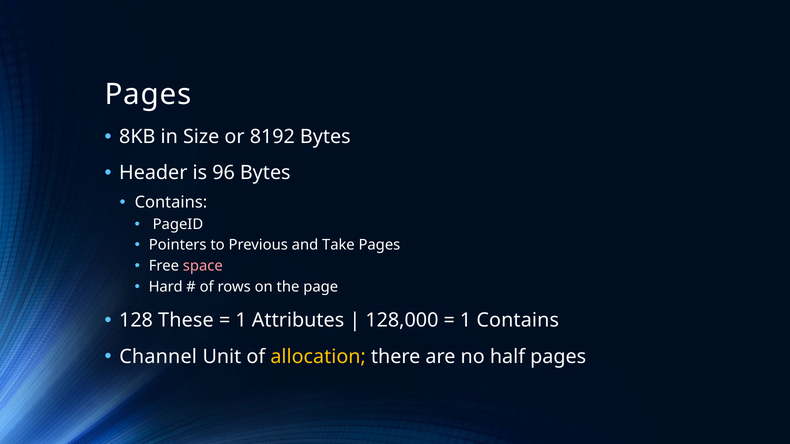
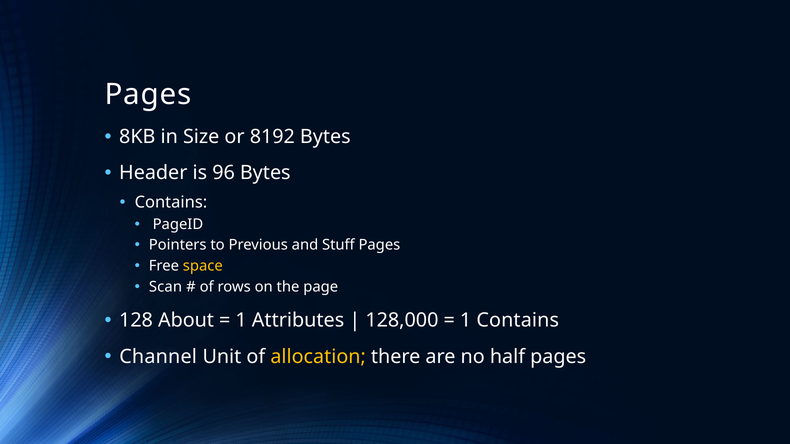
Take: Take -> Stuff (338, 245)
space colour: pink -> yellow (203, 266)
Hard: Hard -> Scan (166, 287)
These: These -> About (186, 321)
